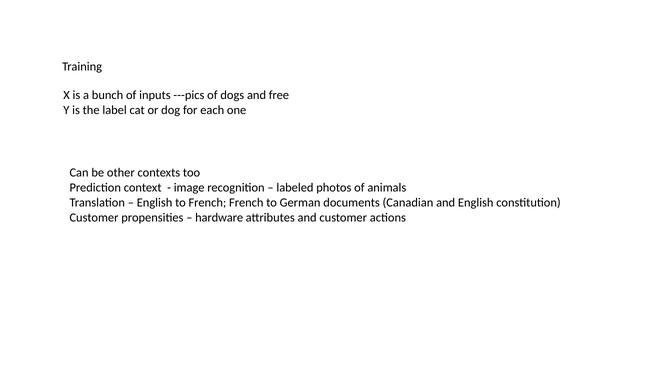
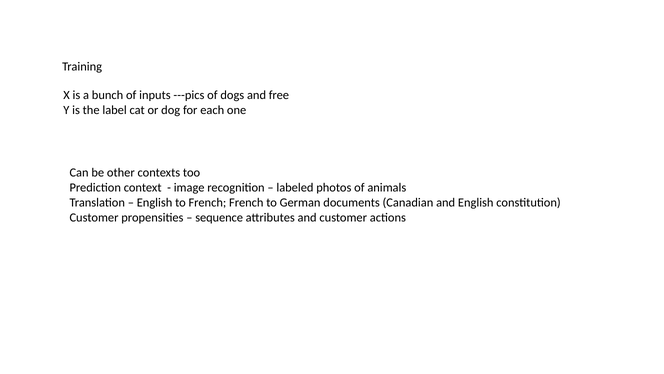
hardware: hardware -> sequence (219, 217)
